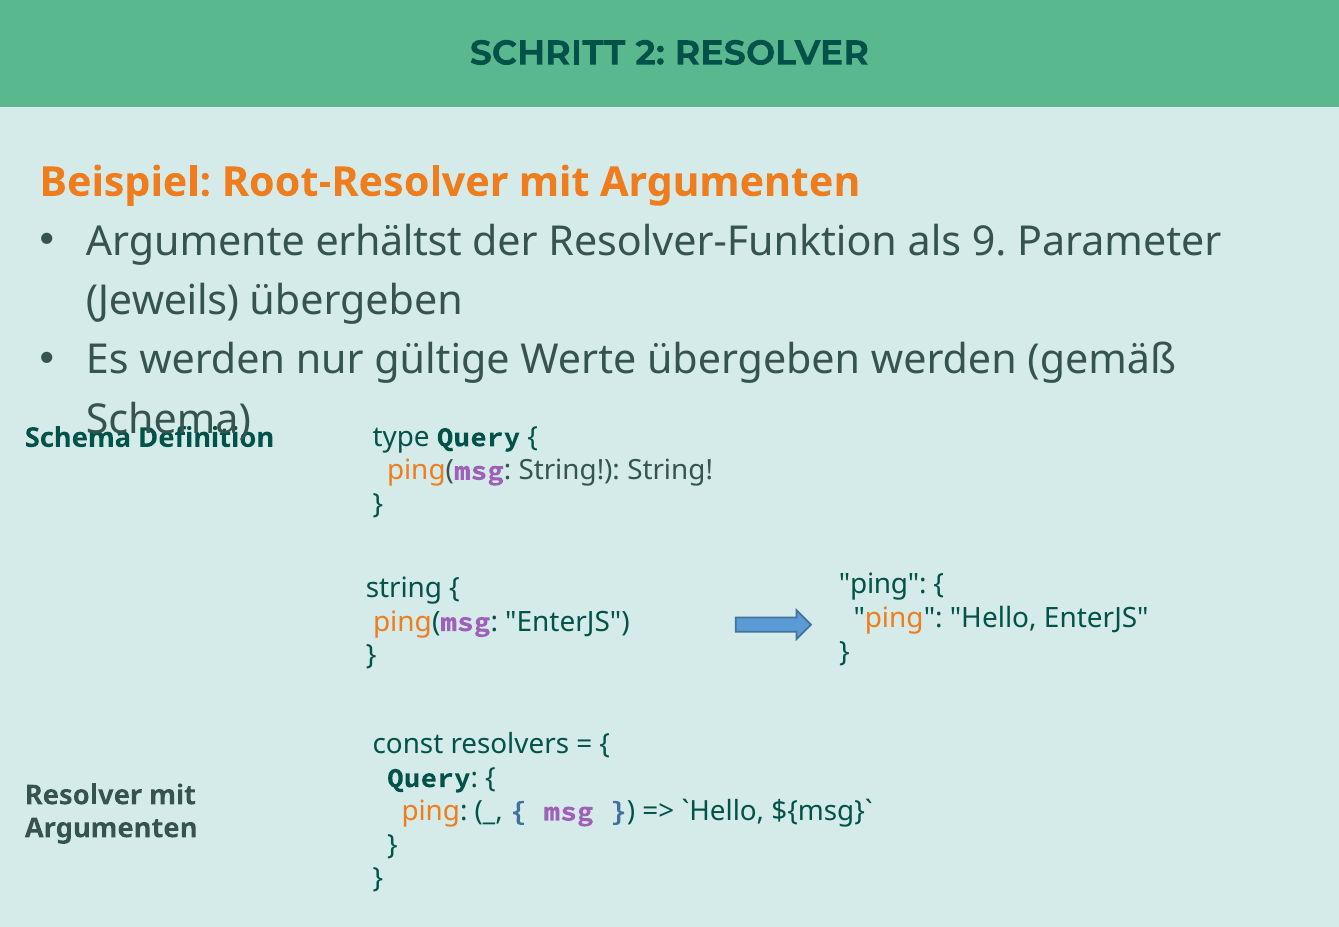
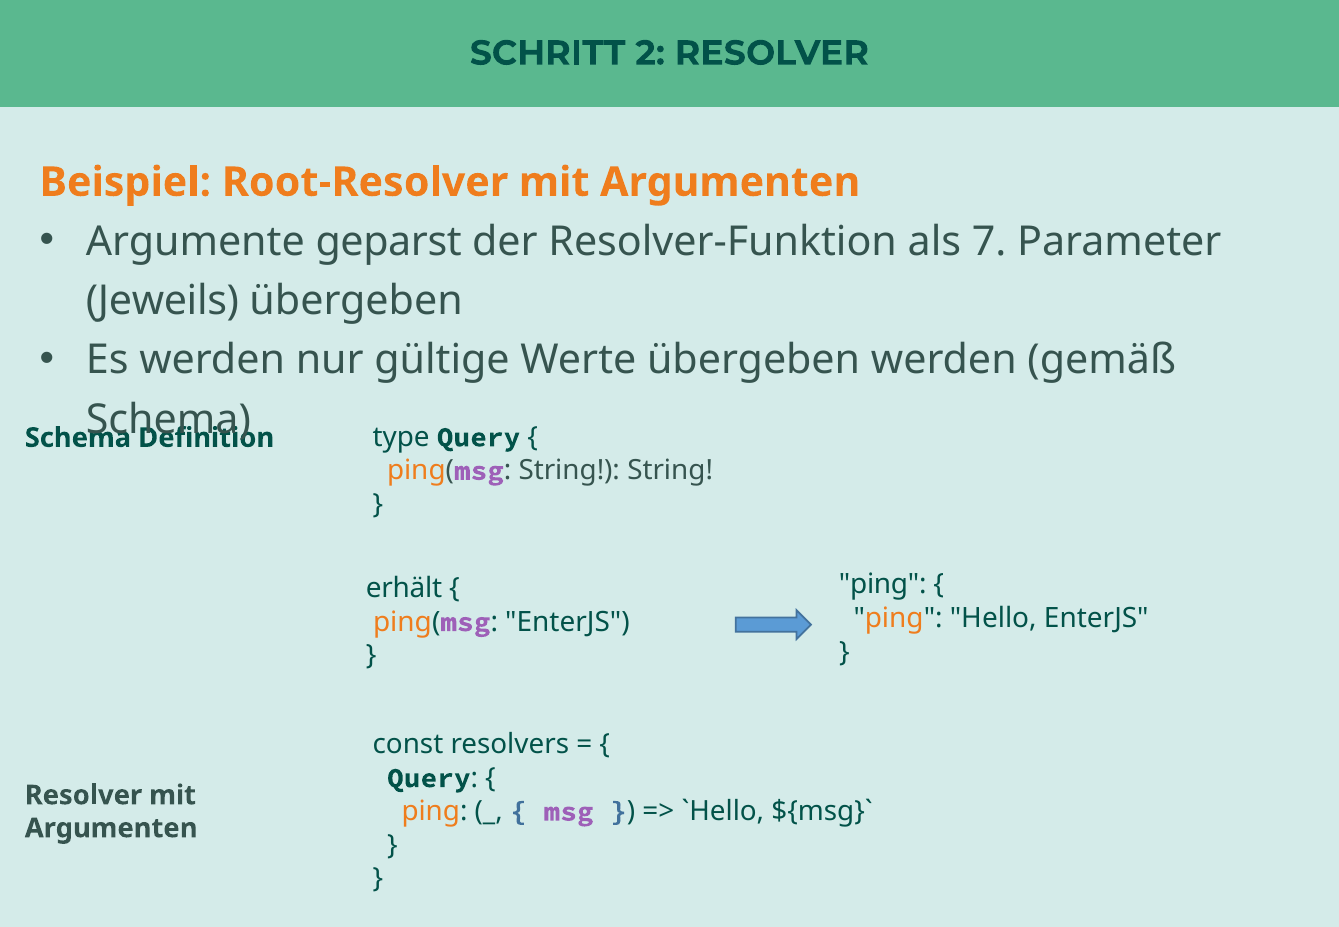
erhältst: erhältst -> geparst (389, 242)
9: 9 -> 7 (989, 242)
string: string -> erhält (404, 588)
